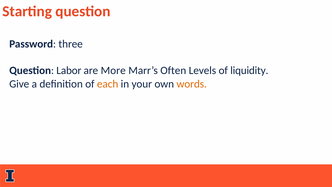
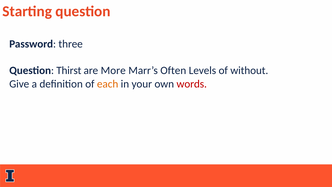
Labor: Labor -> Thirst (69, 70)
liquidity: liquidity -> without (249, 70)
words colour: orange -> red (192, 84)
